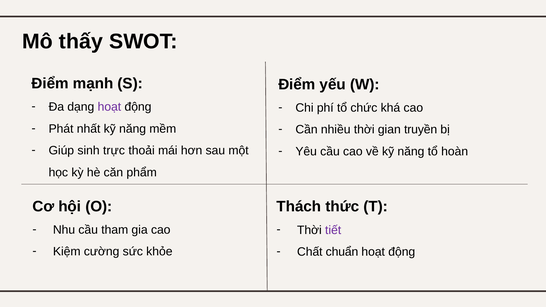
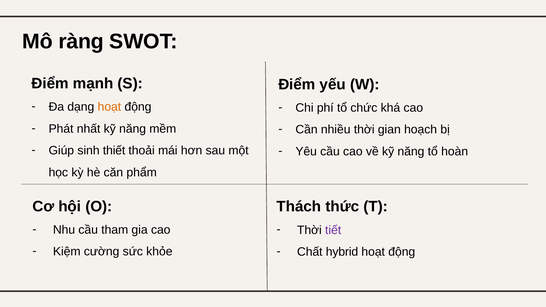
thấy: thấy -> ràng (81, 42)
hoạt colour: purple -> orange (109, 107)
truyền: truyền -> hoạch (421, 130)
trực: trực -> thiết (114, 151)
chuẩn: chuẩn -> hybrid (342, 252)
